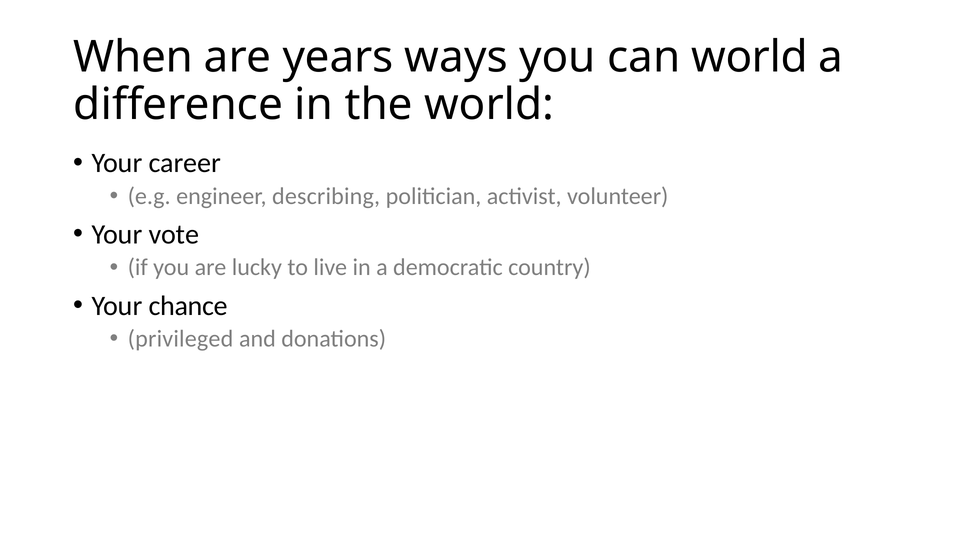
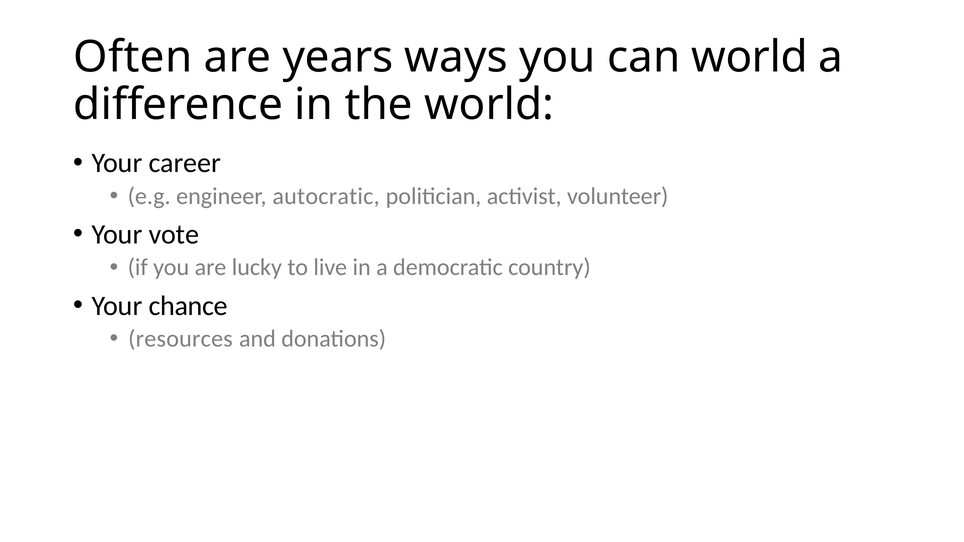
When: When -> Often (133, 57)
describing: describing -> autocratic (326, 196)
privileged: privileged -> resources (180, 339)
